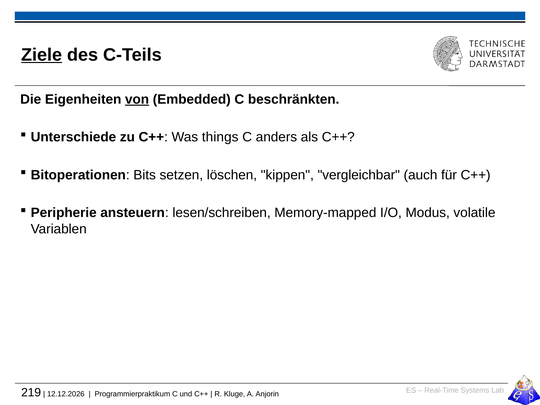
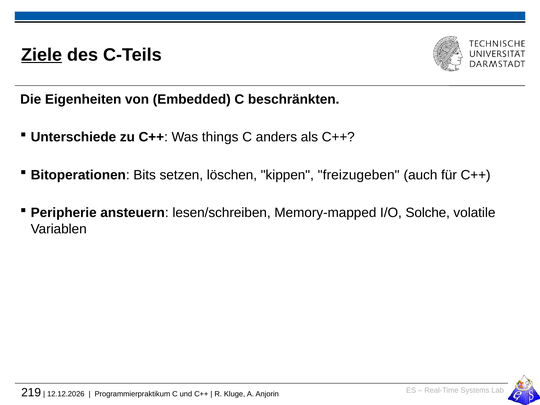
von underline: present -> none (137, 99)
vergleichbar: vergleichbar -> freizugeben (359, 175)
Modus: Modus -> Solche (428, 213)
